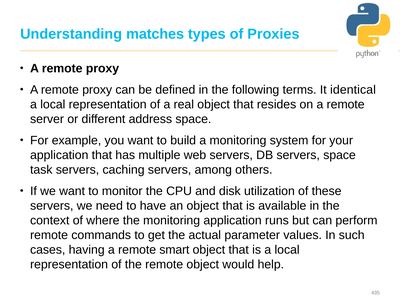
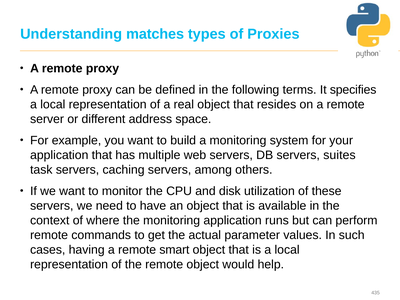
identical: identical -> specifies (353, 90)
servers space: space -> suites (339, 155)
